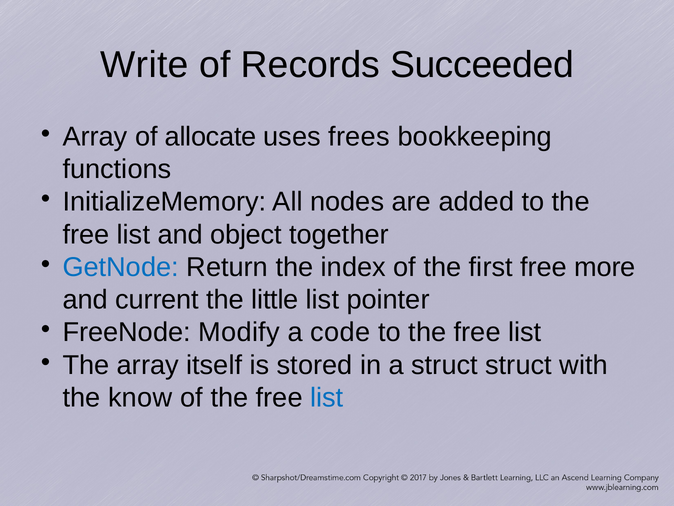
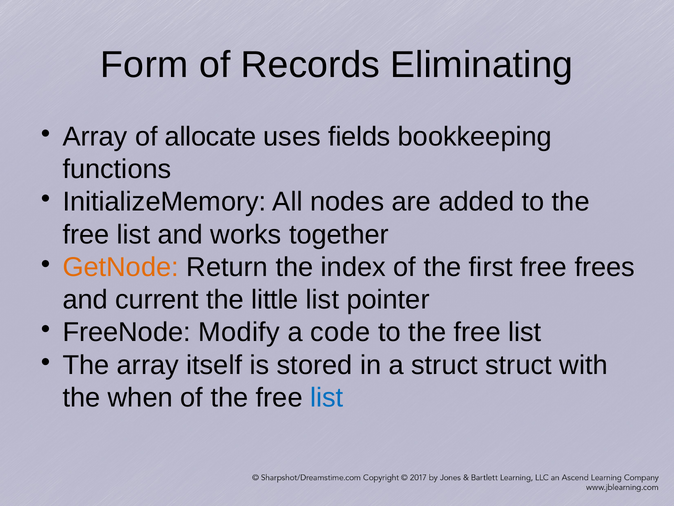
Write: Write -> Form (144, 65)
Succeeded: Succeeded -> Eliminating (482, 65)
frees: frees -> fields (359, 136)
object: object -> works (246, 234)
GetNode colour: blue -> orange (121, 267)
more: more -> frees (605, 267)
know: know -> when (140, 397)
